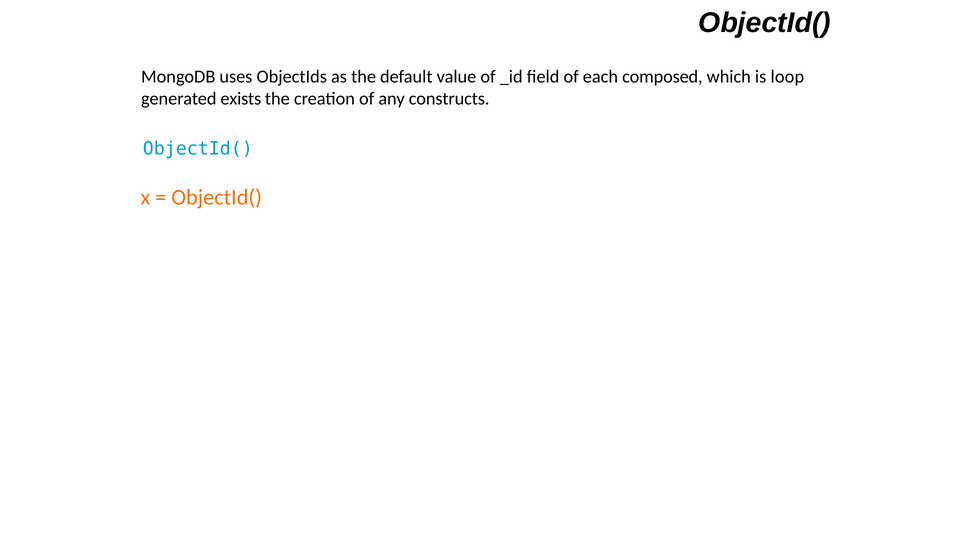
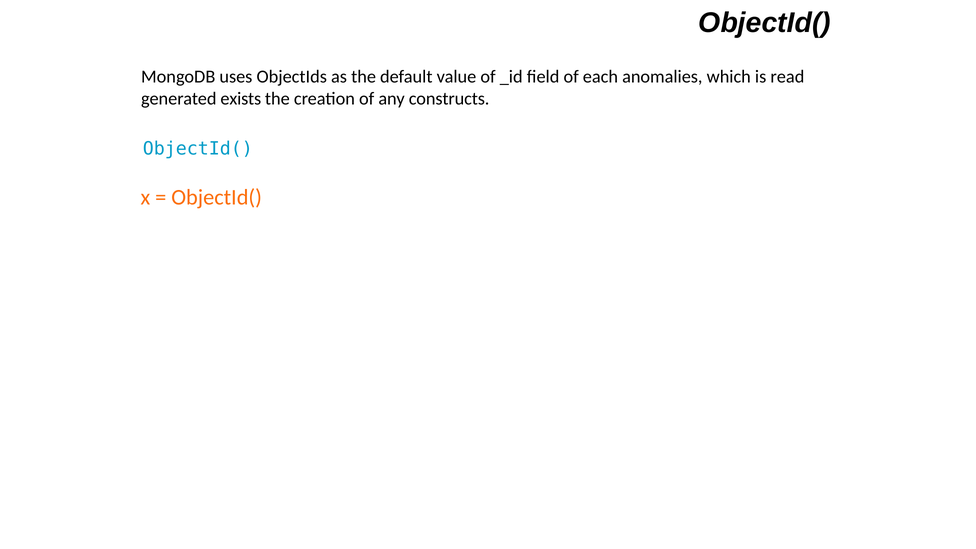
composed: composed -> anomalies (662, 77)
loop: loop -> read (787, 77)
